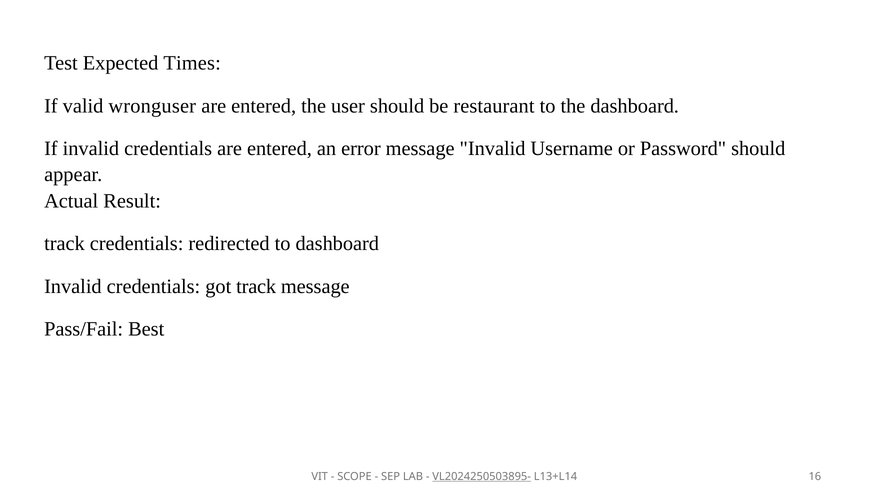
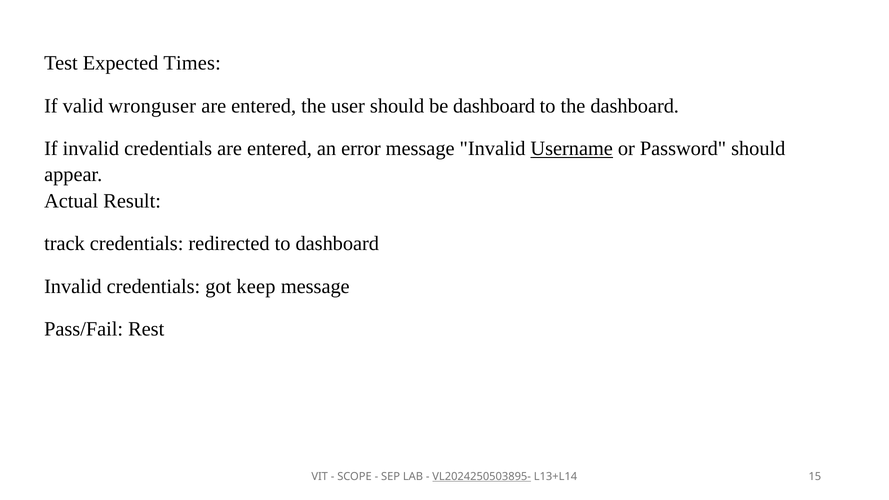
be restaurant: restaurant -> dashboard (494, 106)
Username underline: none -> present (572, 149)
got track: track -> keep (256, 286)
Best: Best -> Rest (146, 329)
16: 16 -> 15 (815, 477)
